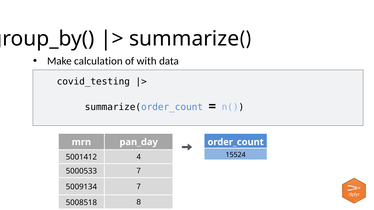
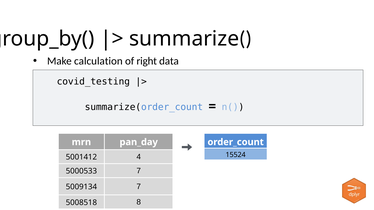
with: with -> right (147, 61)
